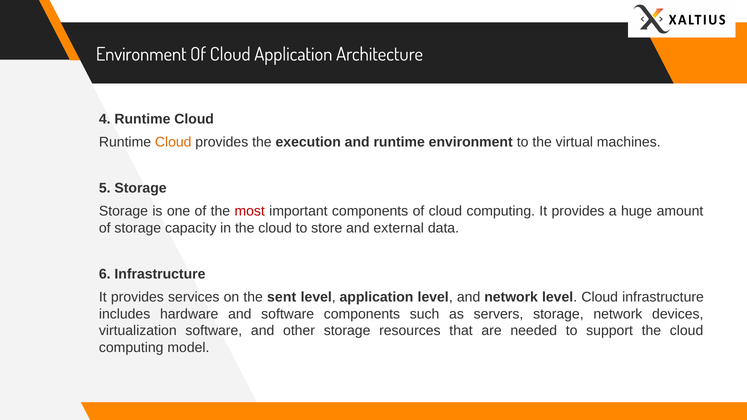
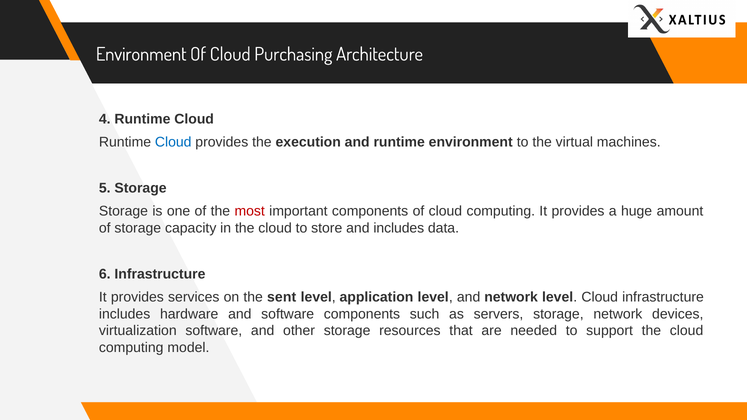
Cloud Application: Application -> Purchasing (293, 54)
Cloud colour: orange -> blue (173, 142)
and external: external -> includes (399, 228)
